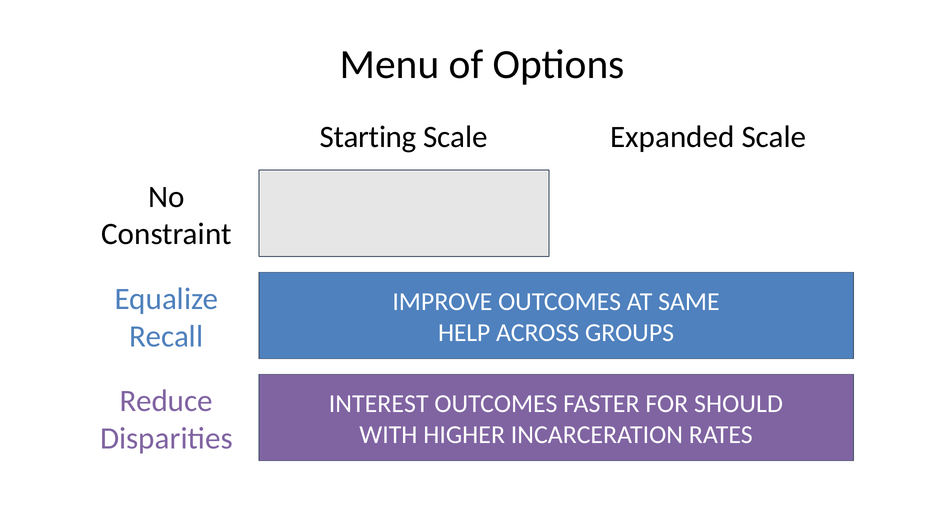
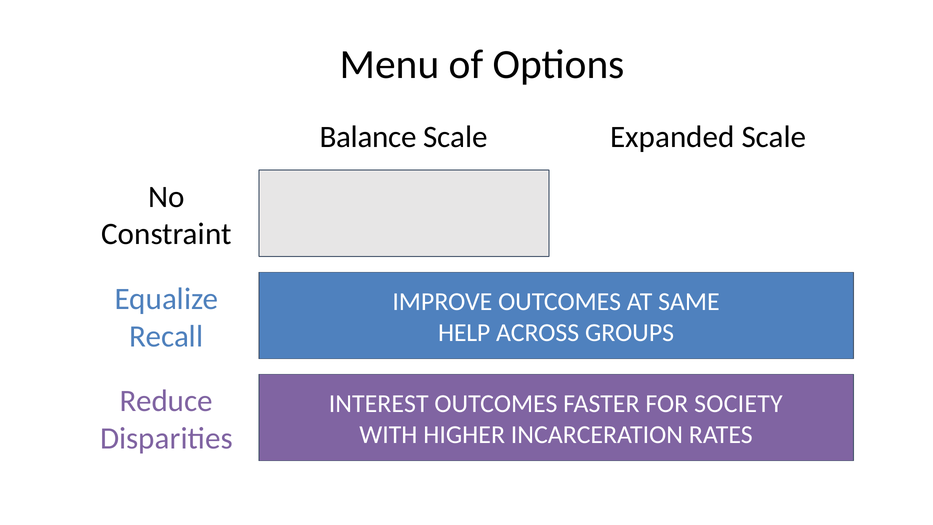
Starting: Starting -> Balance (368, 137)
SHOULD: SHOULD -> SOCIETY (738, 404)
